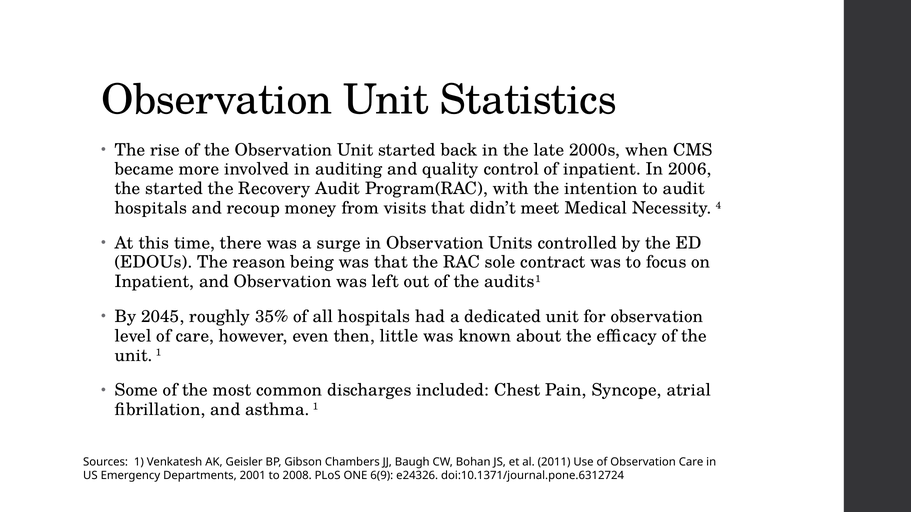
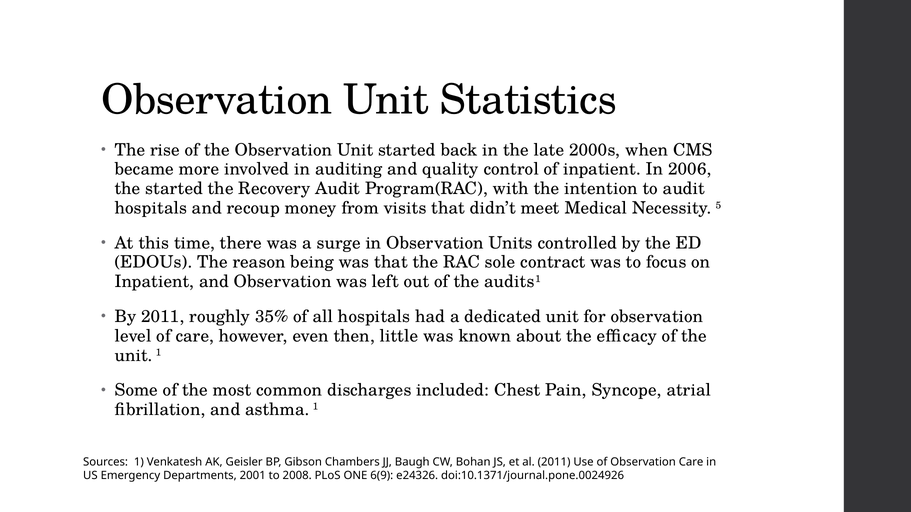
4: 4 -> 5 (718, 206)
By 2045: 2045 -> 2011 (163, 317)
doi:10.1371/journal.pone.6312724: doi:10.1371/journal.pone.6312724 -> doi:10.1371/journal.pone.0024926 (533, 476)
